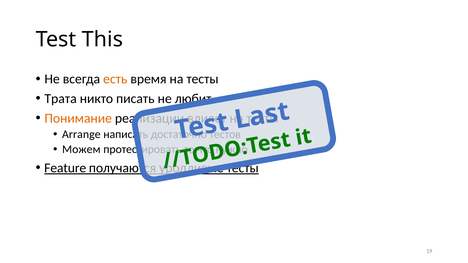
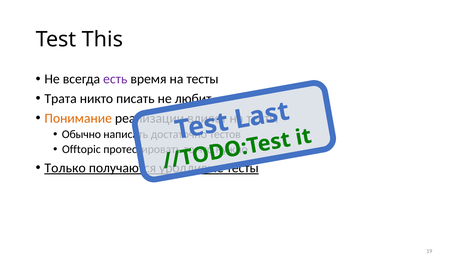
есть colour: orange -> purple (115, 79)
Arrange: Arrange -> Обычно (81, 135)
Можем: Можем -> Offtopic (81, 150)
Feature: Feature -> Только (65, 168)
